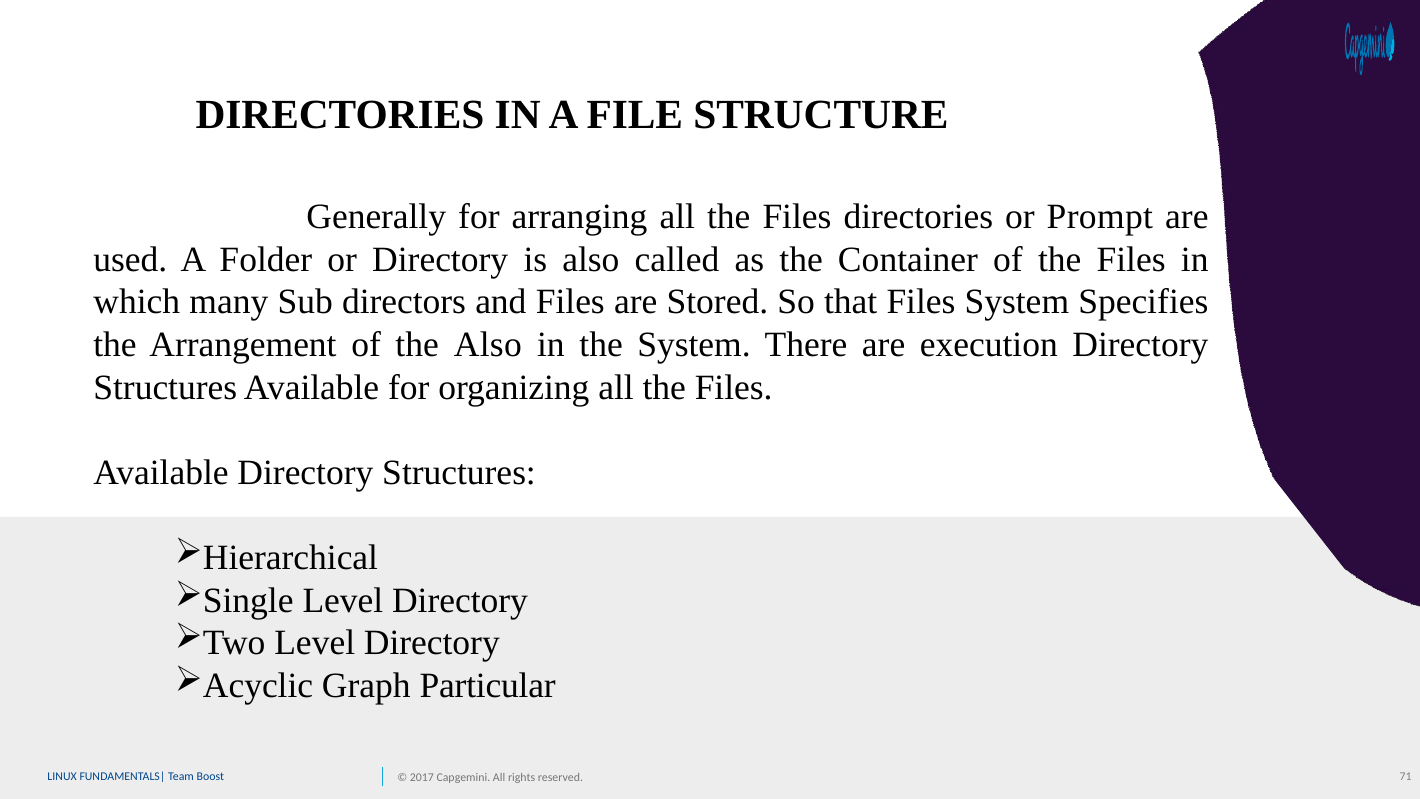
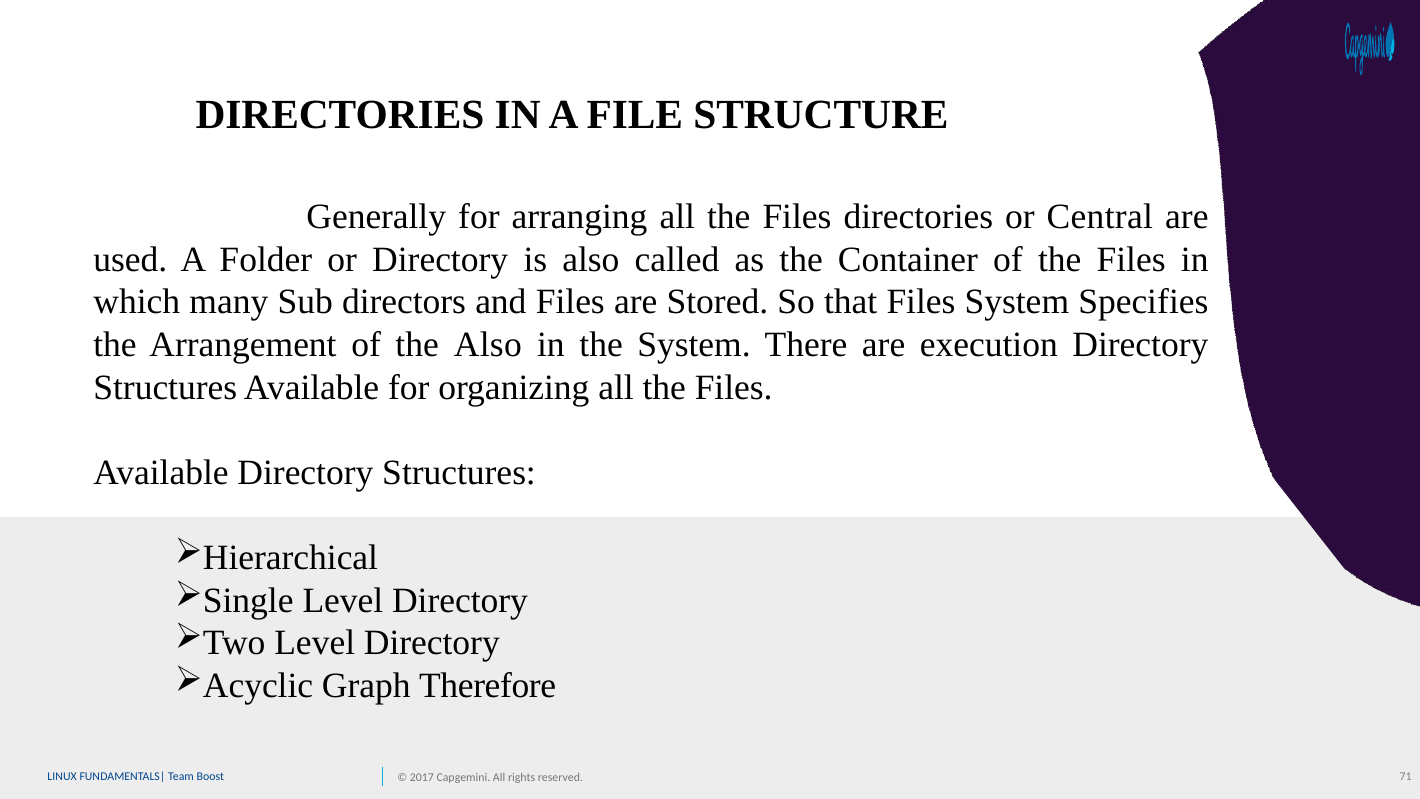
Prompt: Prompt -> Central (1100, 217)
Particular: Particular -> Therefore (488, 685)
